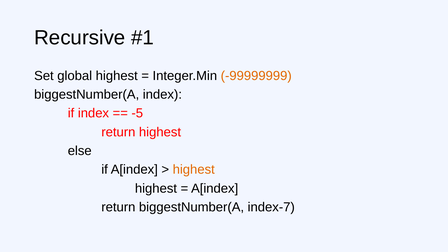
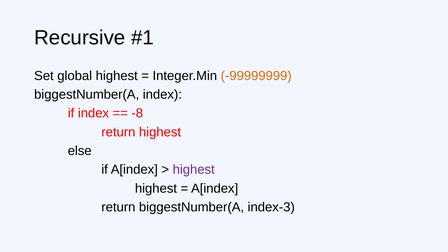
-5: -5 -> -8 (137, 113)
highest colour: orange -> purple (194, 170)
index-7: index-7 -> index-3 (271, 207)
